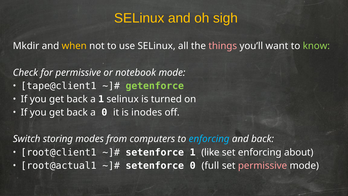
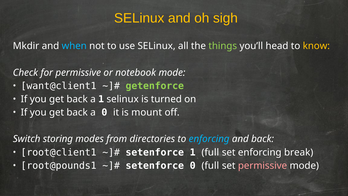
when colour: yellow -> light blue (74, 46)
things colour: pink -> light green (223, 46)
want: want -> head (277, 46)
know colour: light green -> yellow (316, 46)
tape@client1: tape@client1 -> want@client1 (59, 86)
inodes: inodes -> mount (147, 112)
computers: computers -> directories (152, 139)
1 like: like -> full (210, 152)
about: about -> break (299, 152)
root@actual1: root@actual1 -> root@pounds1 (59, 165)
